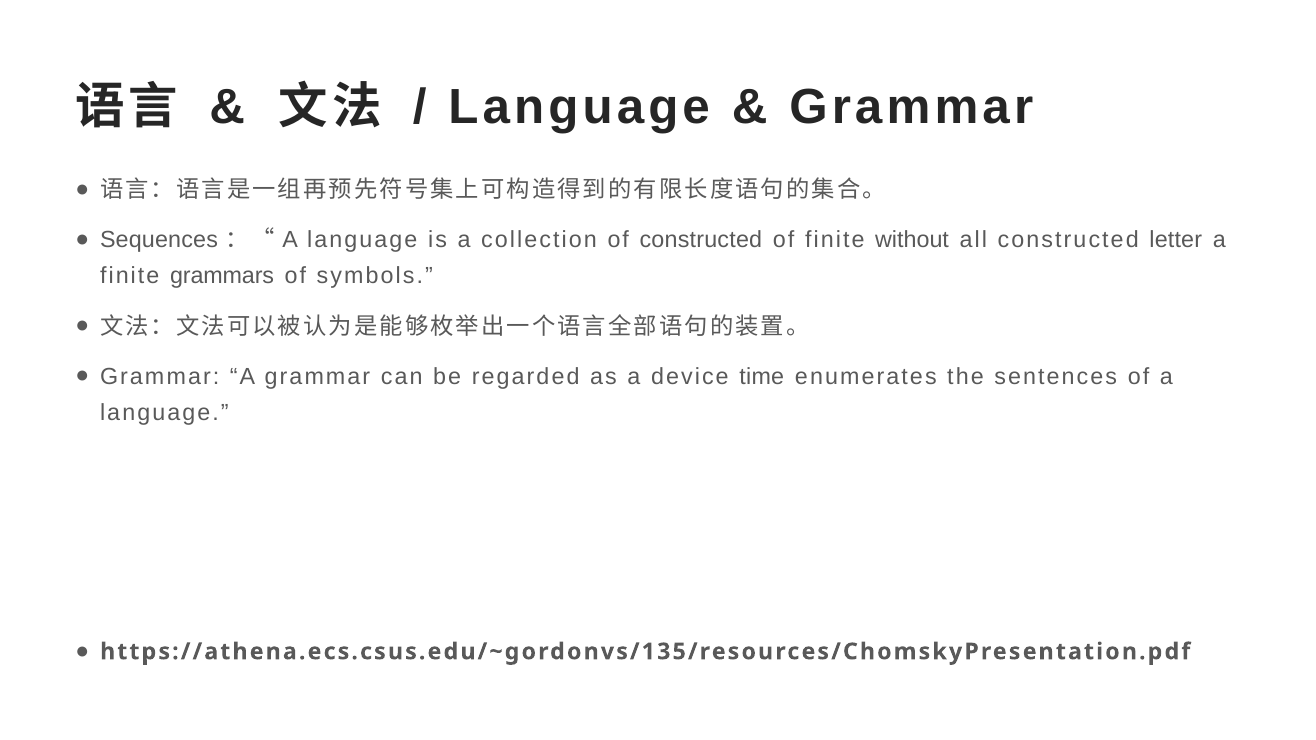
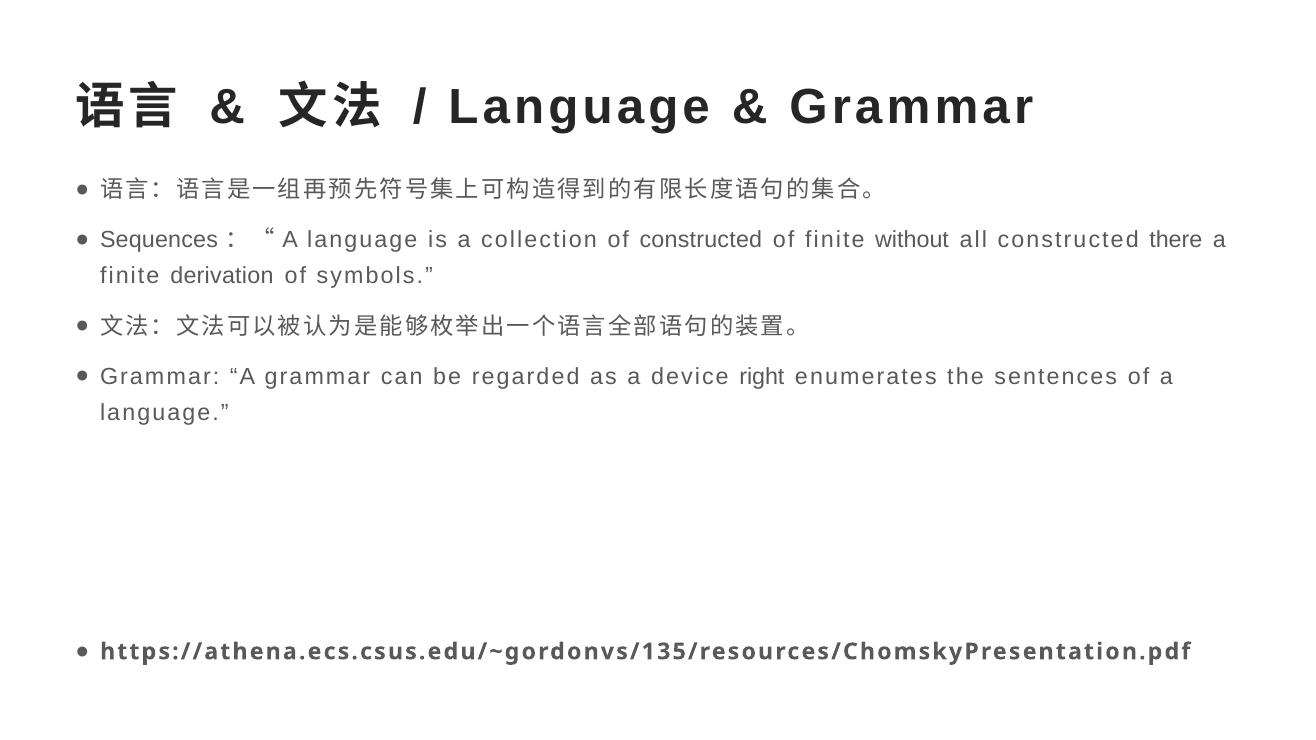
letter: letter -> there (1176, 240)
grammars: grammars -> derivation (222, 276)
time: time -> right (762, 377)
